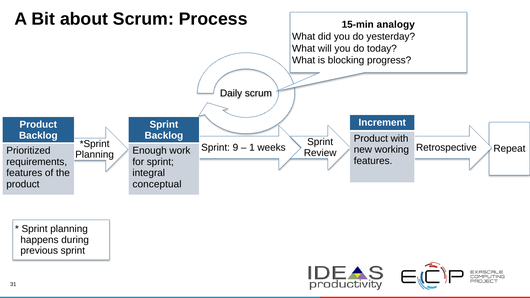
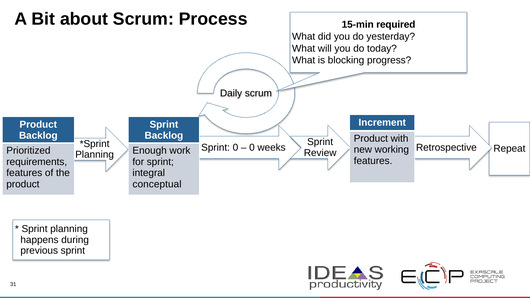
analogy: analogy -> required (396, 24)
Sprint 9: 9 -> 0 (235, 148)
1: 1 -> 0 (252, 148)
